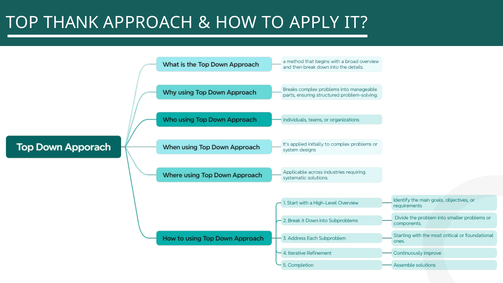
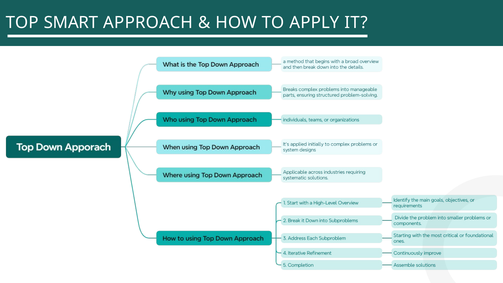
THANK: THANK -> SMART (71, 23)
